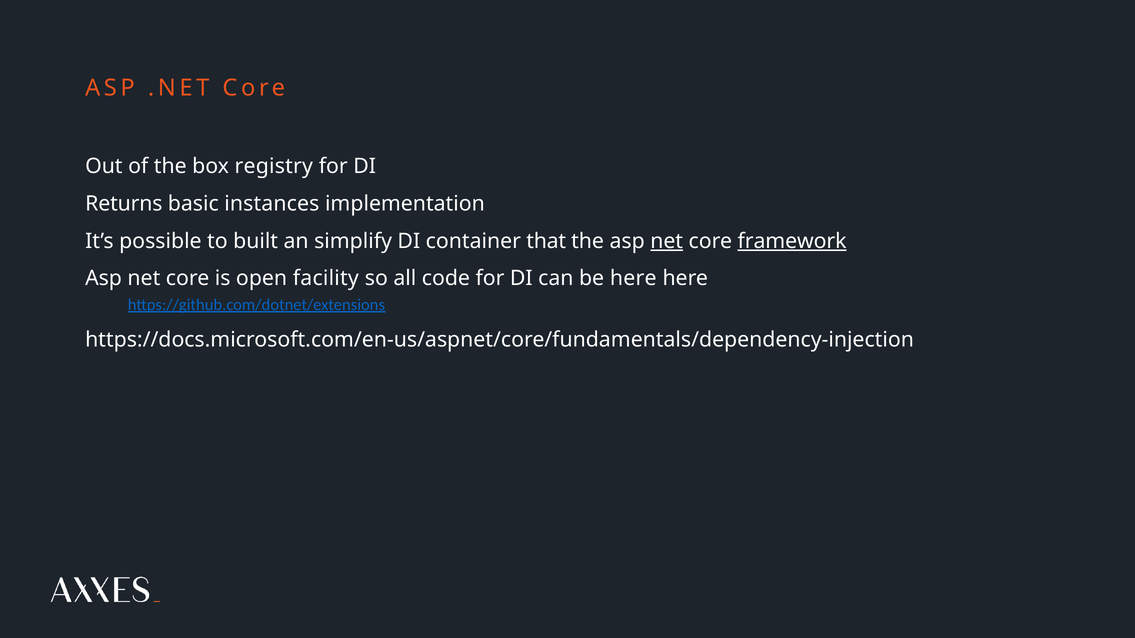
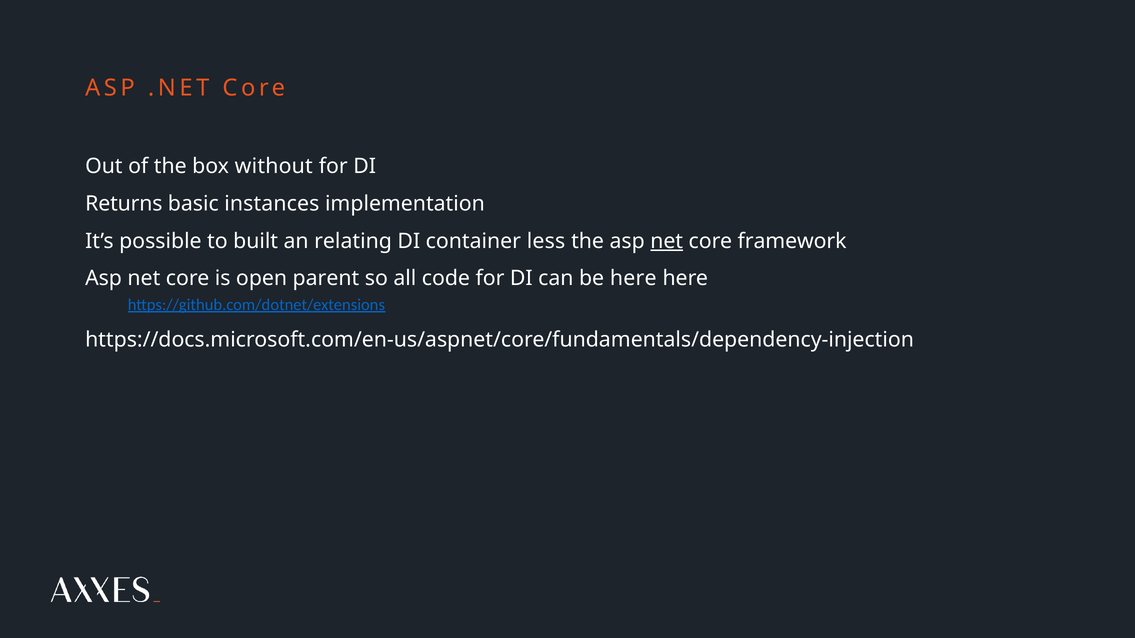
registry: registry -> without (274, 167)
simplify: simplify -> relating (353, 241)
that: that -> less (546, 241)
framework underline: present -> none (792, 241)
facility: facility -> parent (326, 279)
